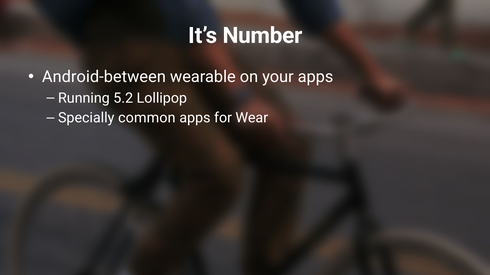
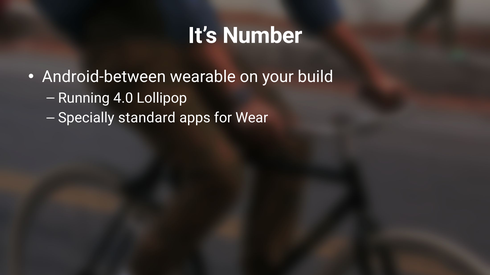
your apps: apps -> build (315, 77)
5.2: 5.2 -> 4.0 (123, 98)
common: common -> standard (147, 118)
